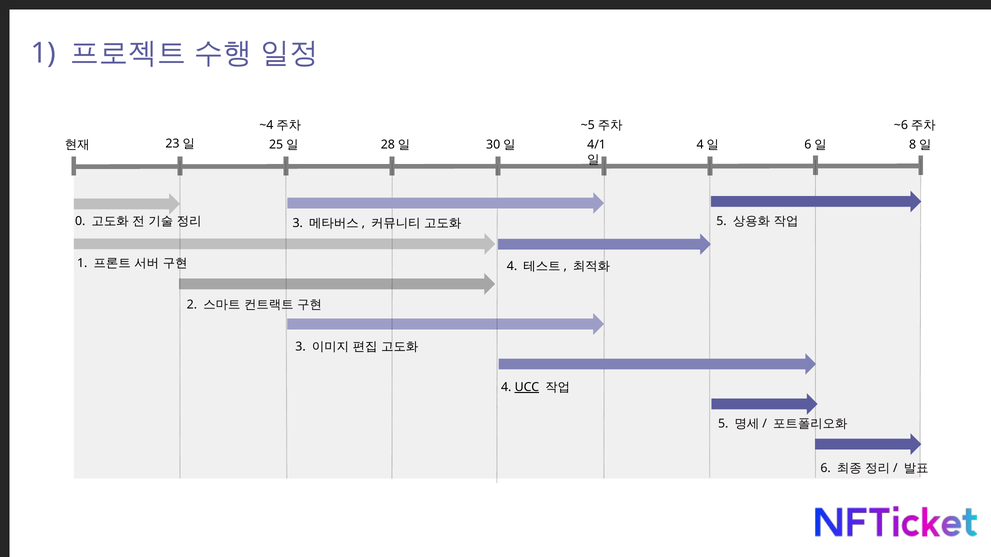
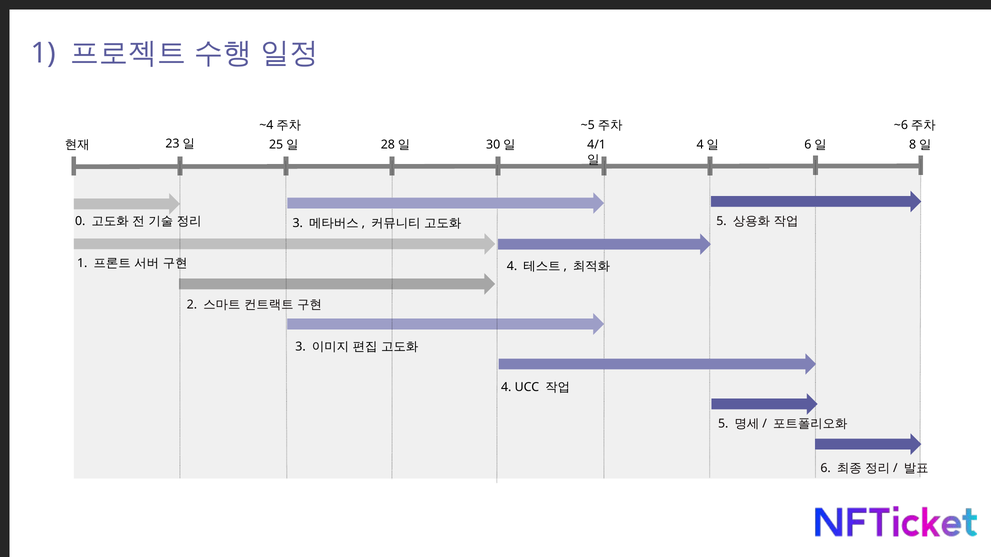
UCC underline: present -> none (527, 388)
